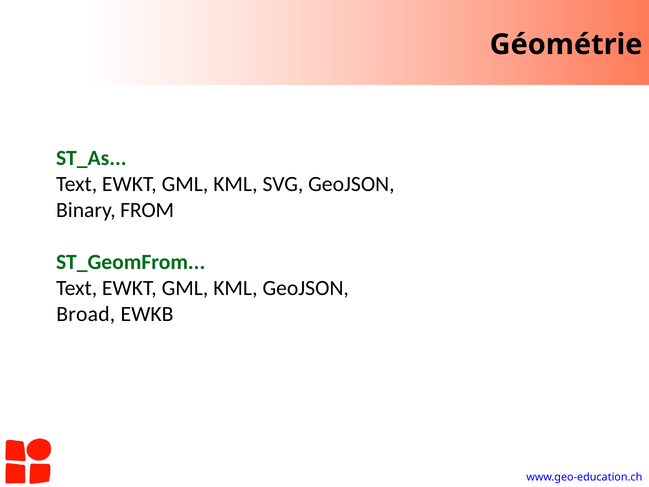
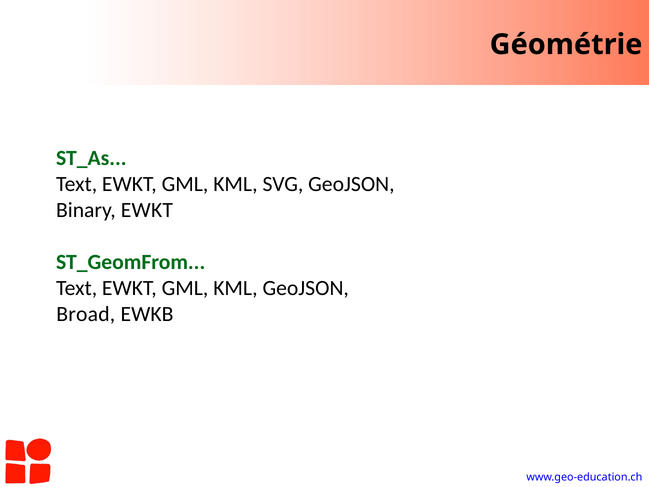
Binary FROM: FROM -> EWKT (147, 210)
